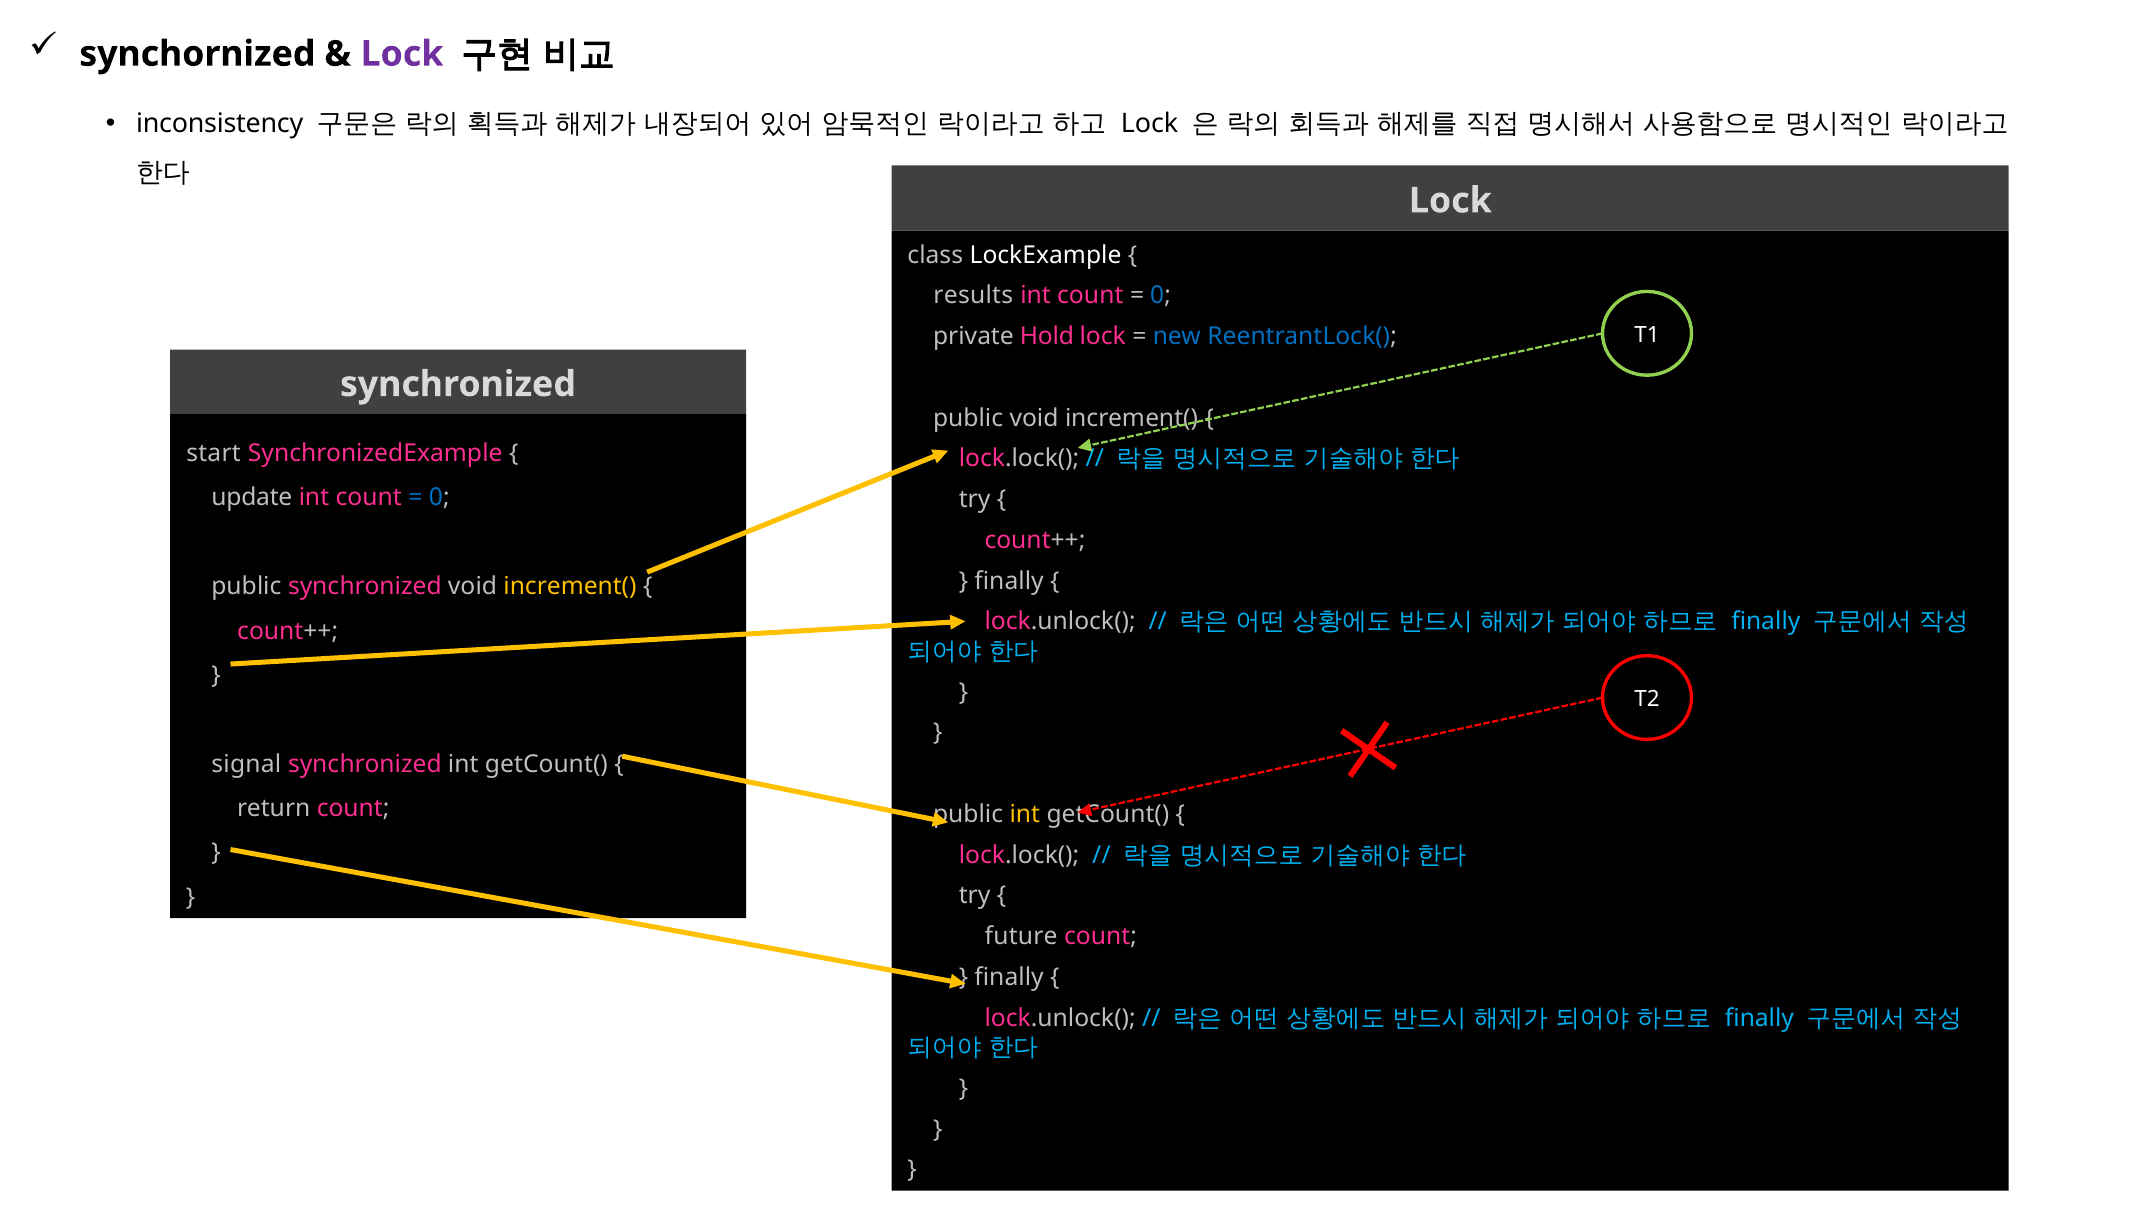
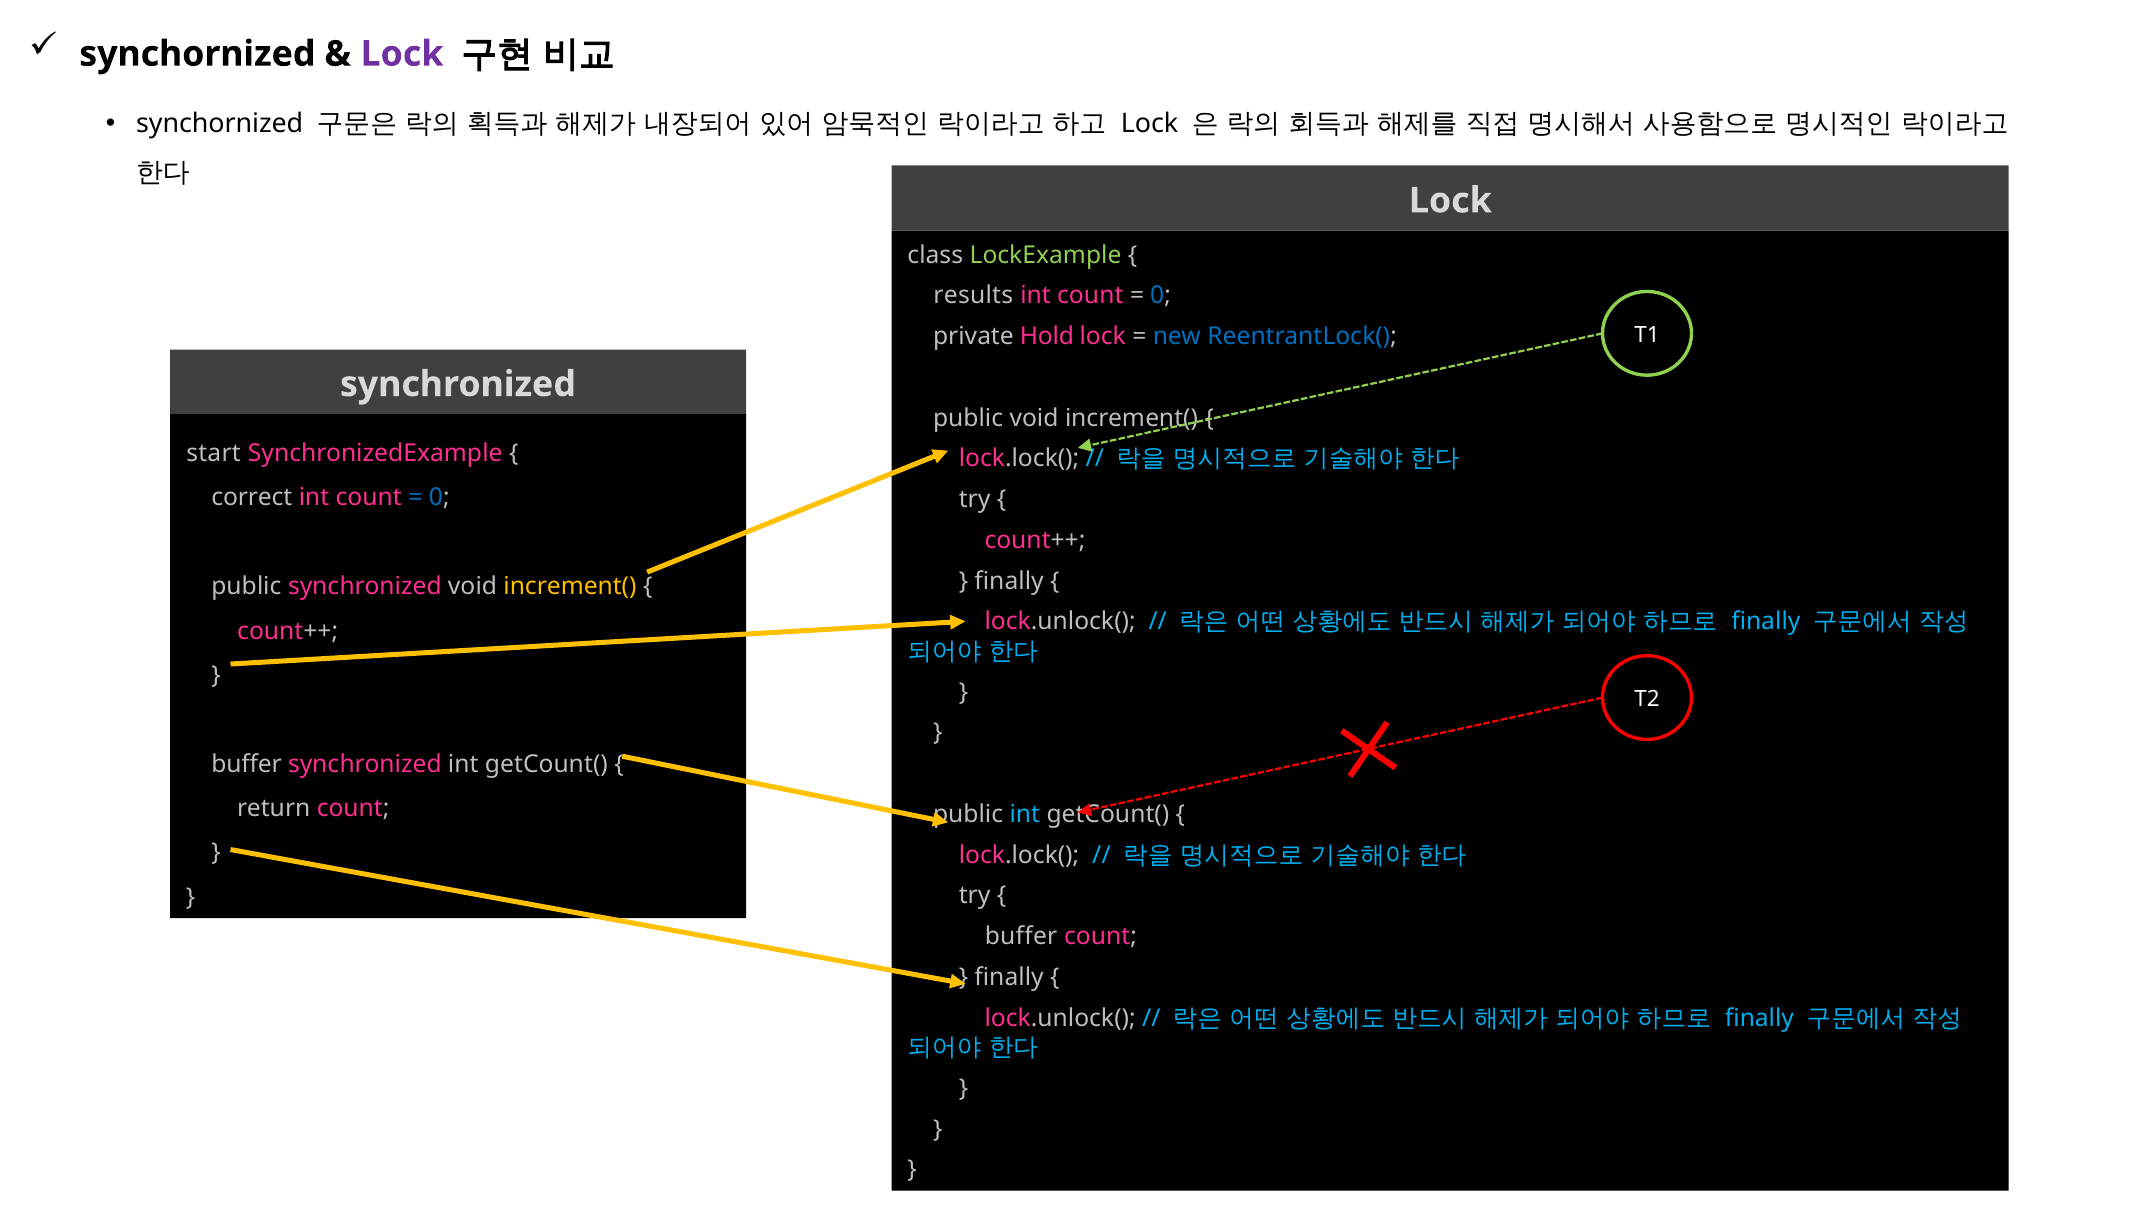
inconsistency: inconsistency -> synchornized (220, 124)
LockExample colour: white -> light green (1046, 255)
update: update -> correct (252, 498)
signal: signal -> buffer (247, 764)
int colour: yellow -> light blue (1025, 814)
future: future -> buffer (1021, 937)
